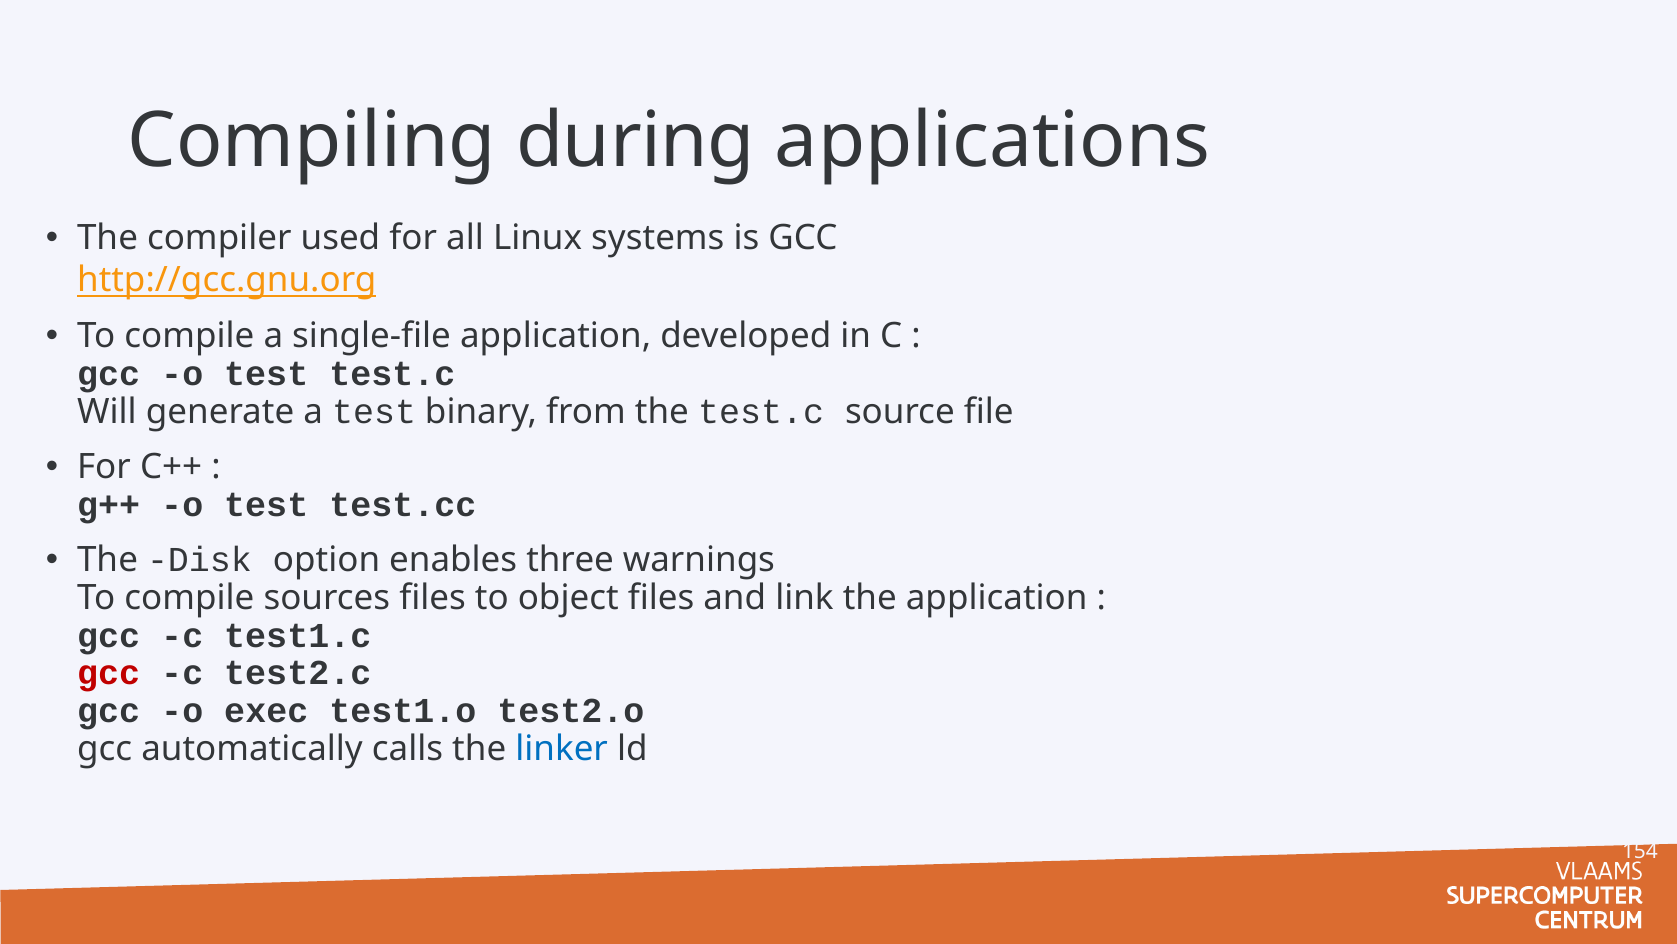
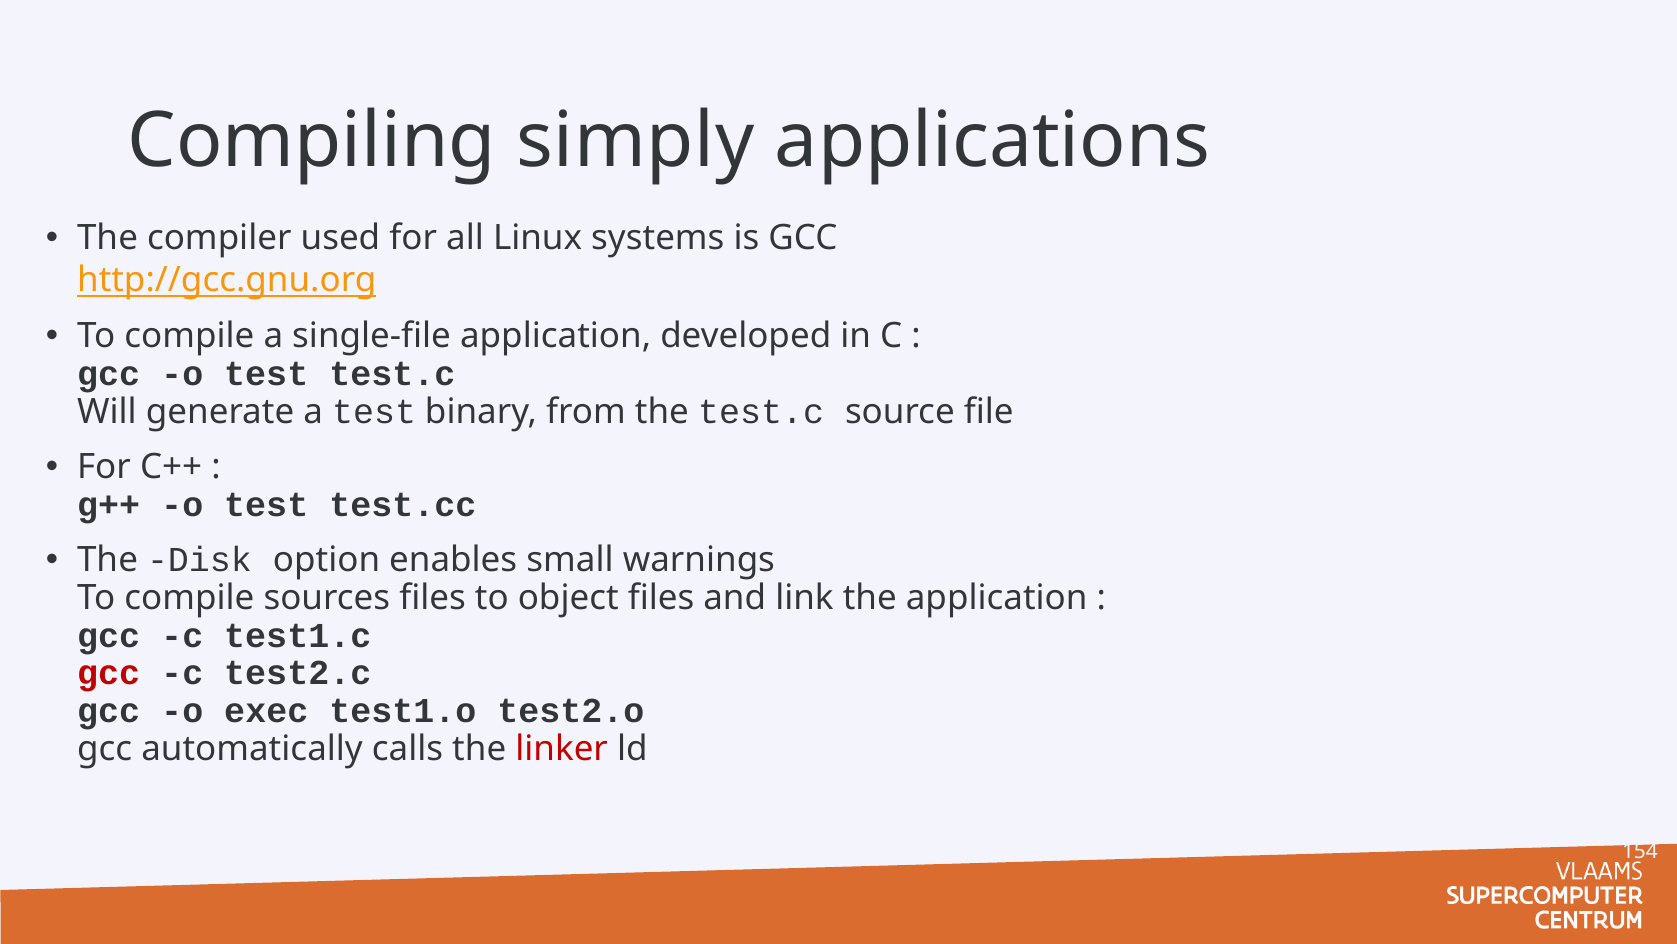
during: during -> simply (635, 141)
three: three -> small (570, 560)
linker colour: blue -> red (562, 748)
